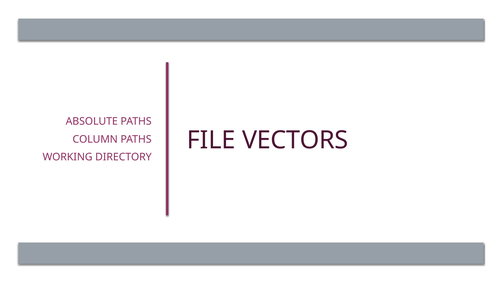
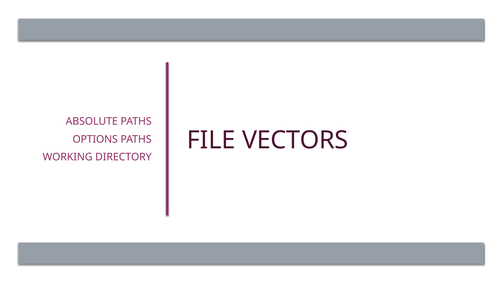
COLUMN: COLUMN -> OPTIONS (95, 139)
